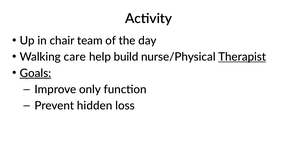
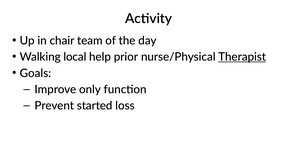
care: care -> local (75, 57)
build: build -> prior (126, 57)
Goals underline: present -> none (35, 73)
hidden: hidden -> started (95, 106)
